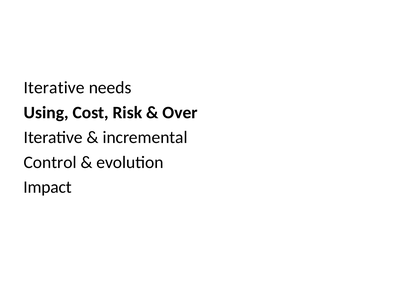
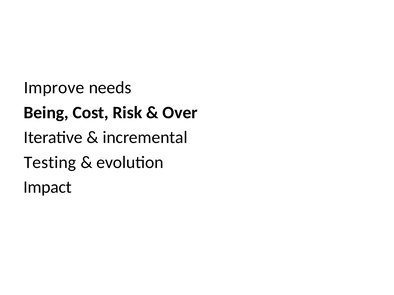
Iterative: Iterative -> Improve (54, 88)
Using: Using -> Being (46, 113)
Control: Control -> Testing (50, 163)
